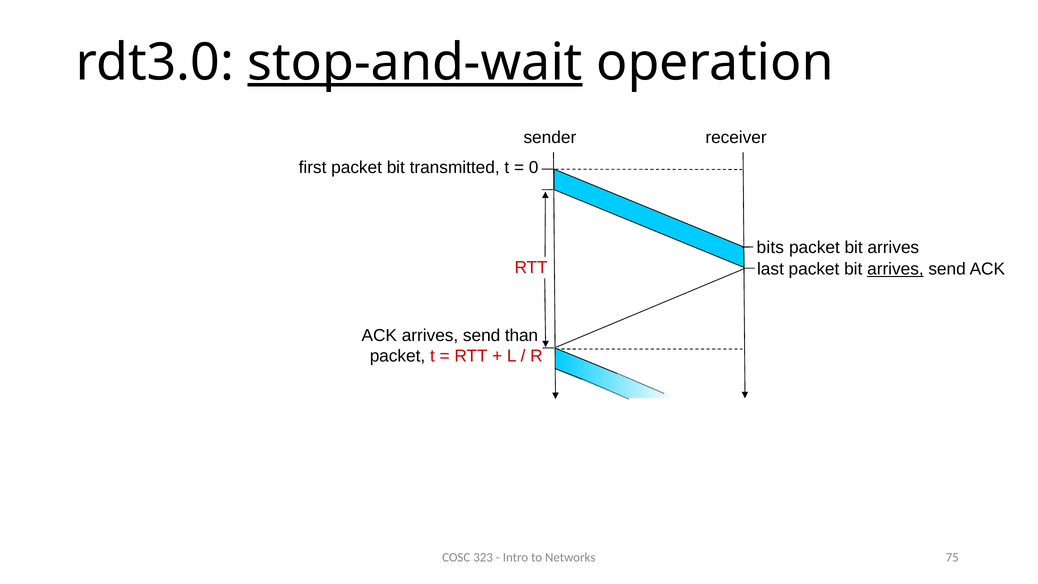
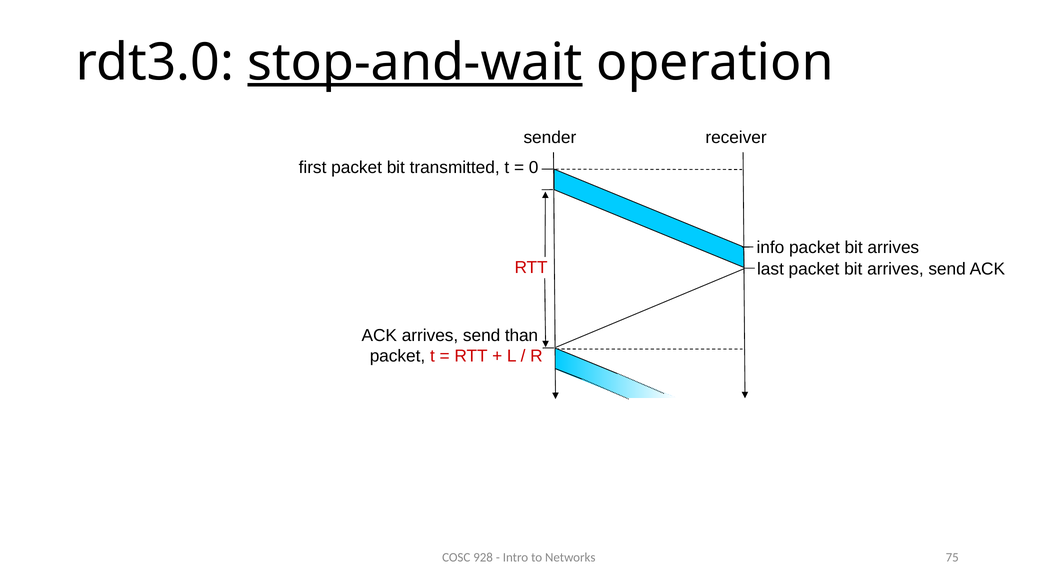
bits: bits -> info (770, 247)
arrives underline: present -> none (895, 269)
323: 323 -> 928 (483, 557)
